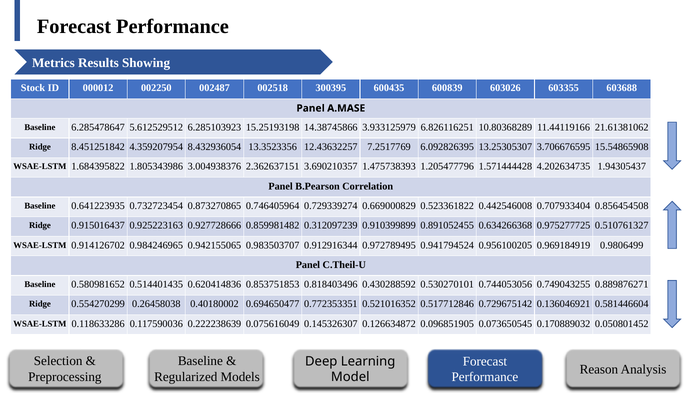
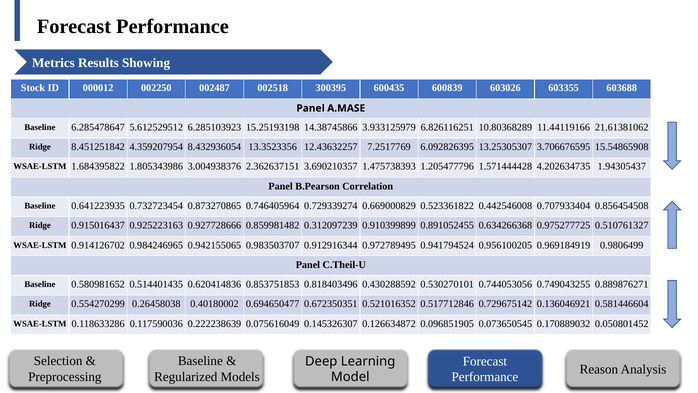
0.772353351: 0.772353351 -> 0.672350351 (331, 304)
